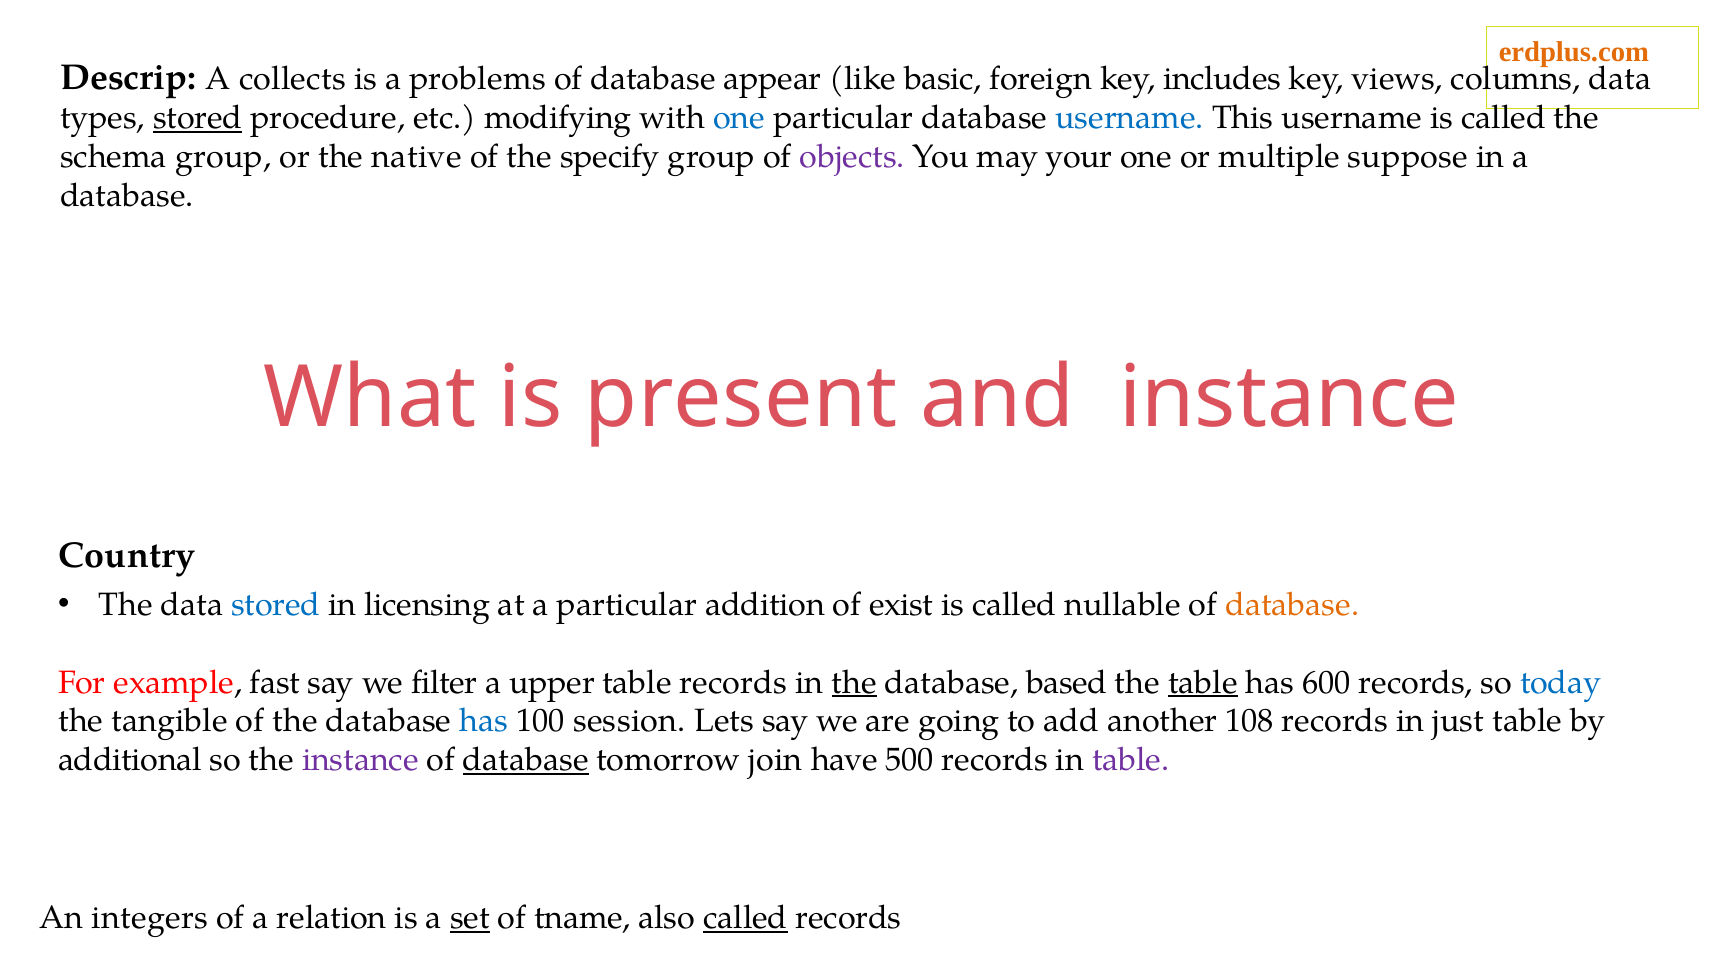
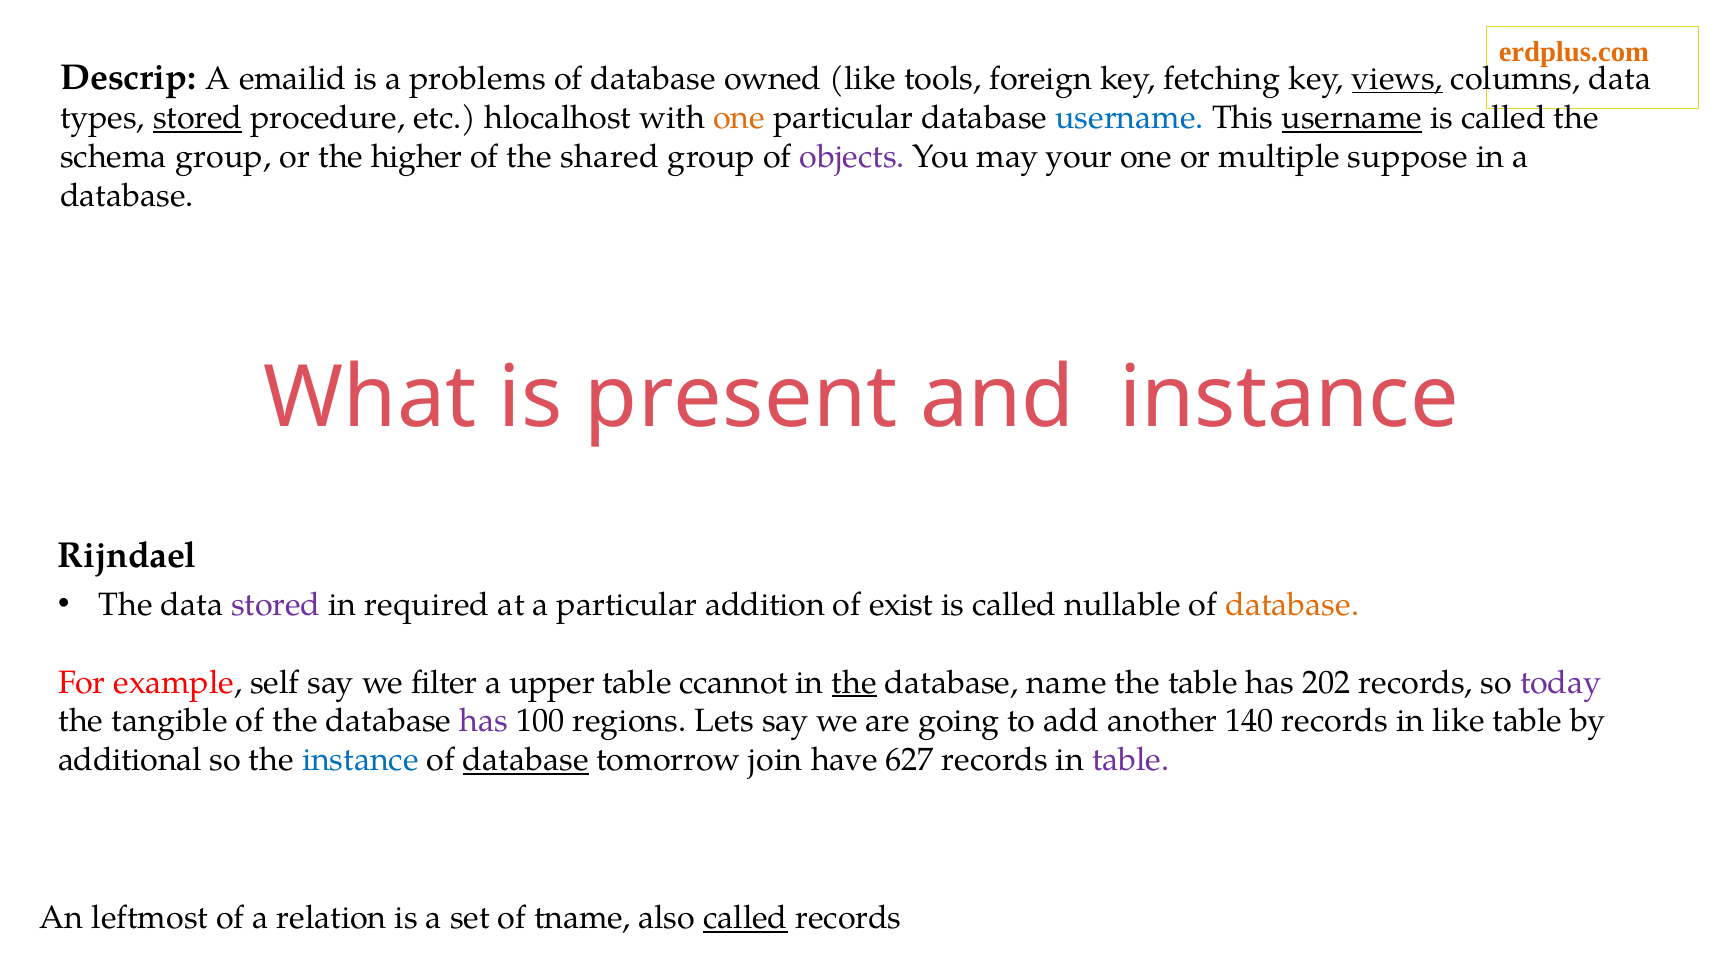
collects: collects -> emailid (293, 79)
appear: appear -> owned (773, 79)
basic: basic -> tools (943, 79)
includes: includes -> fetching (1222, 79)
views underline: none -> present (1397, 79)
modifying: modifying -> hlocalhost (558, 118)
one colour: blue -> orange (739, 118)
username underline: none -> present (1352, 118)
native: native -> higher (417, 157)
specify: specify -> shared (610, 157)
Country: Country -> Rijndael (127, 556)
stored colour: blue -> purple (276, 605)
licensing: licensing -> required (427, 605)
fast: fast -> self (275, 682)
table records: records -> ccannot (734, 682)
based: based -> name (1067, 682)
table underline: present -> none (1203, 682)
600: 600 -> 202 (1327, 682)
today colour: blue -> purple (1561, 682)
has colour: blue -> purple (484, 721)
session: session -> regions (630, 721)
108: 108 -> 140 (1250, 721)
in just: just -> like (1458, 721)
instance colour: purple -> blue (360, 760)
500: 500 -> 627 (910, 760)
integers: integers -> leftmost (150, 918)
set underline: present -> none (470, 918)
